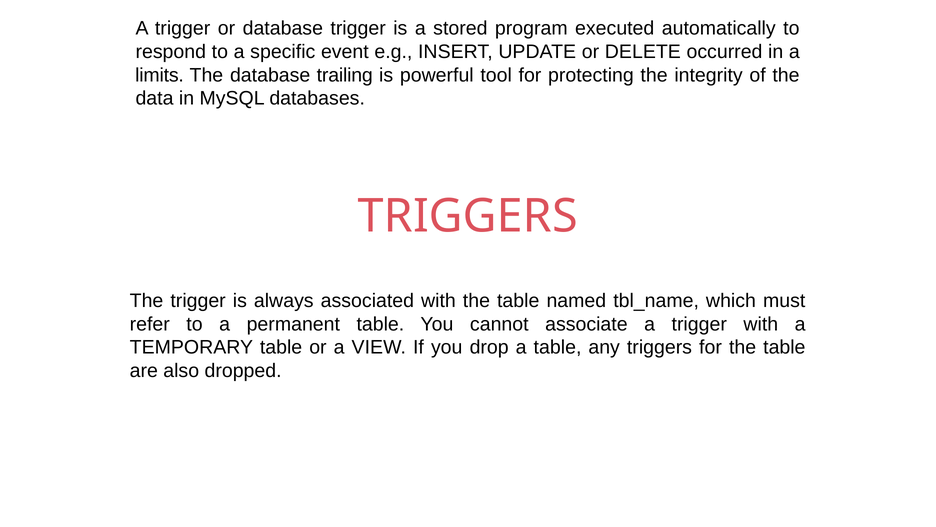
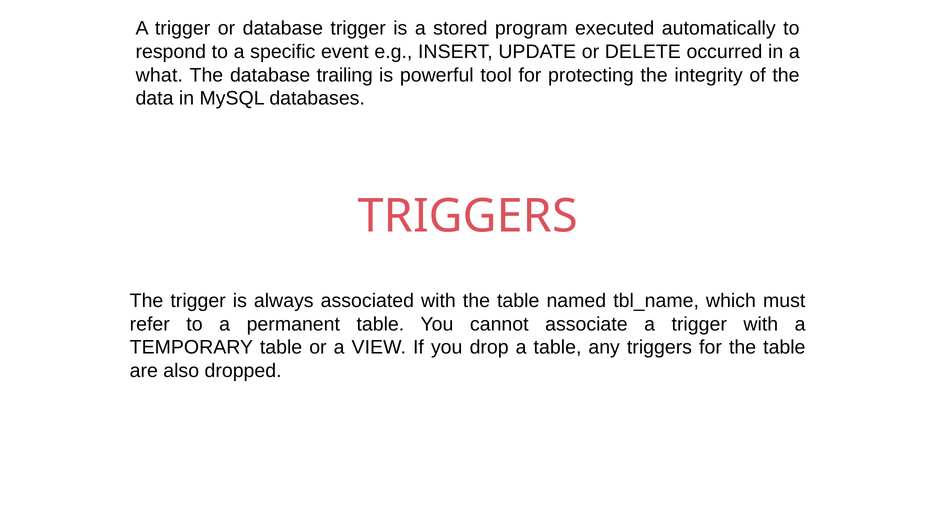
limits: limits -> what (159, 75)
